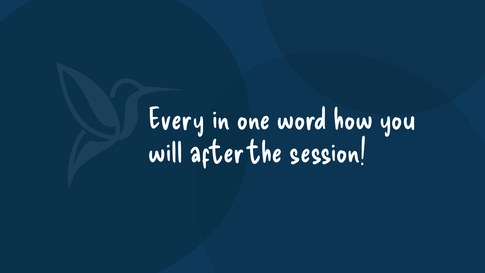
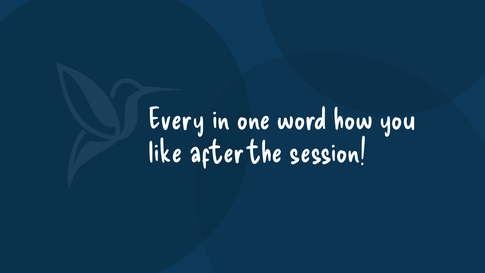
will: will -> like (165, 152)
